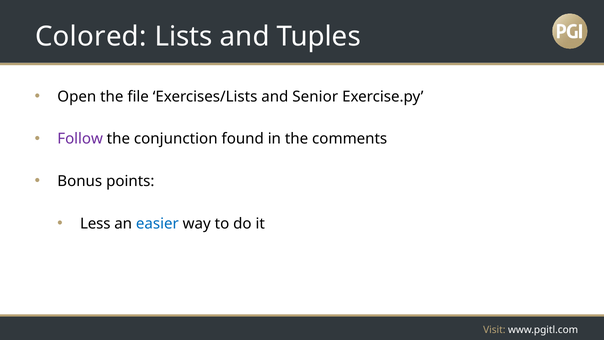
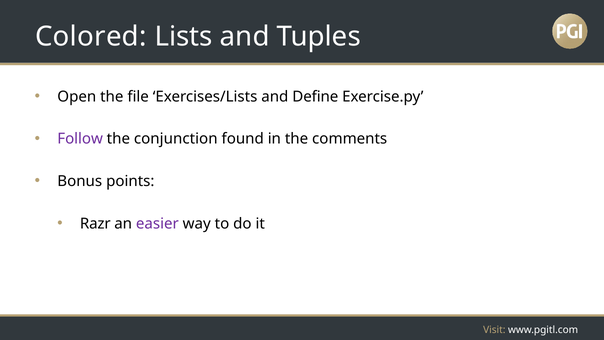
Senior: Senior -> Define (315, 97)
Less: Less -> Razr (95, 223)
easier colour: blue -> purple (157, 223)
